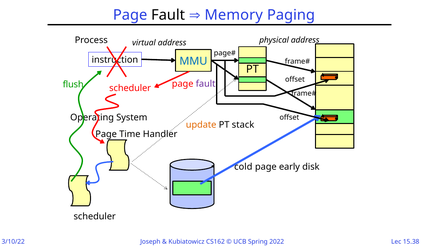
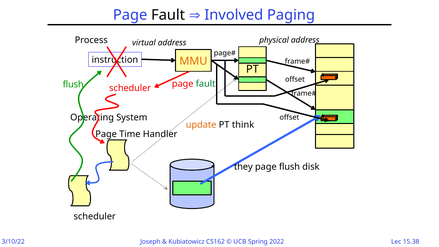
Memory: Memory -> Involved (234, 15)
MMU colour: blue -> orange (193, 61)
fault colour: purple -> green (206, 84)
stack: stack -> think (243, 125)
cold: cold -> they (243, 167)
page early: early -> flush (289, 167)
